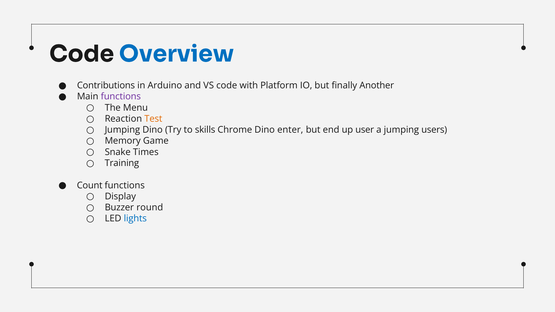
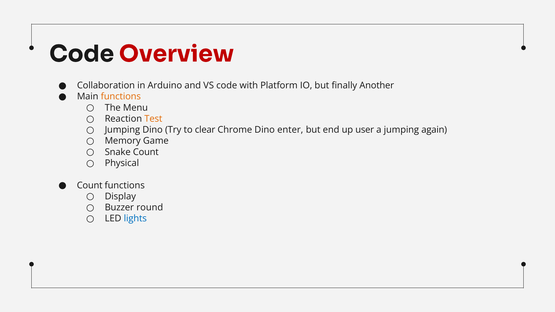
Overview colour: blue -> red (177, 54)
Contributions: Contributions -> Collaboration (106, 86)
functions colour: purple -> orange (121, 97)
skills: skills -> clear (205, 130)
users: users -> again (434, 130)
Snake Times: Times -> Count (146, 152)
Training: Training -> Physical (122, 163)
